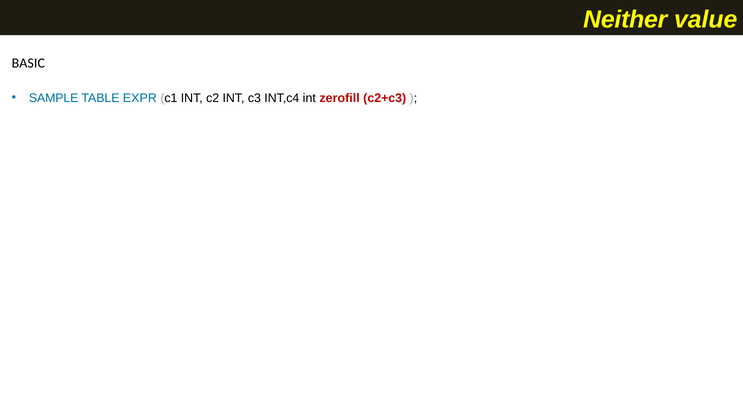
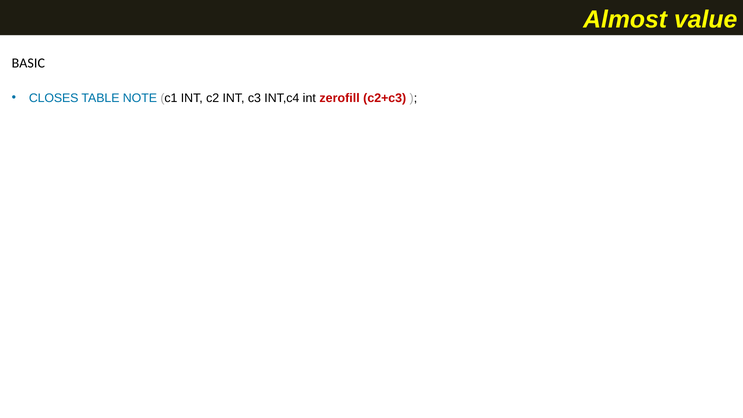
Neither: Neither -> Almost (625, 19)
SAMPLE: SAMPLE -> CLOSES (54, 98)
EXPR: EXPR -> NOTE (140, 98)
